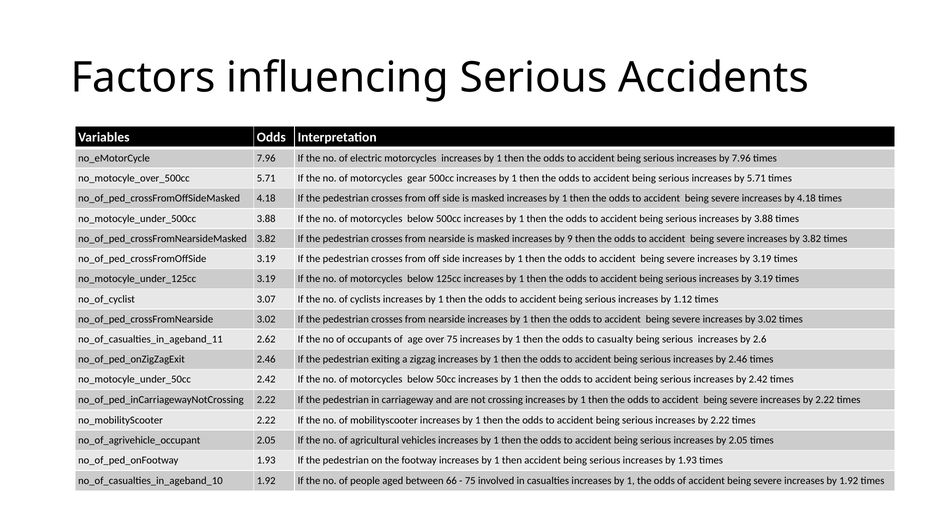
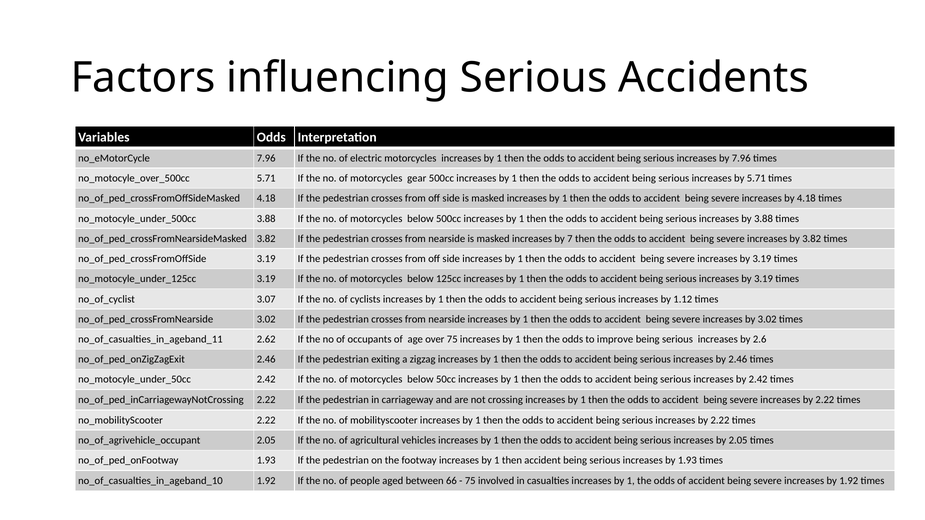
9: 9 -> 7 (570, 239)
casualty: casualty -> improve (615, 339)
